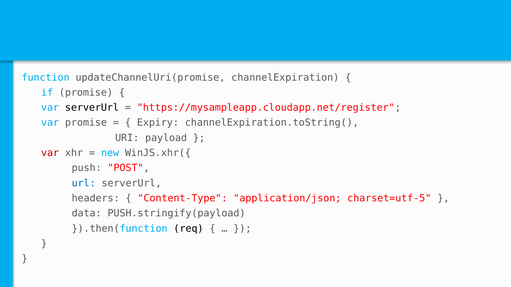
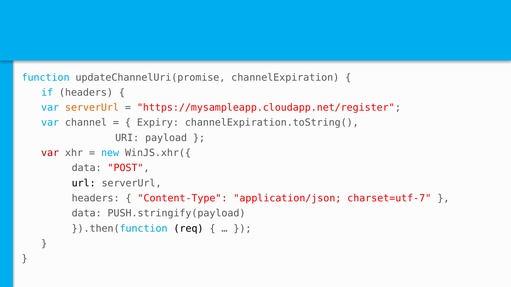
if promise: promise -> headers (86, 93)
serverUrl colour: black -> orange (92, 108)
var promise: promise -> channel (86, 123)
push: push -> data (87, 168)
url colour: blue -> black (84, 183)
charset=utf-5: charset=utf-5 -> charset=utf-7 (389, 199)
